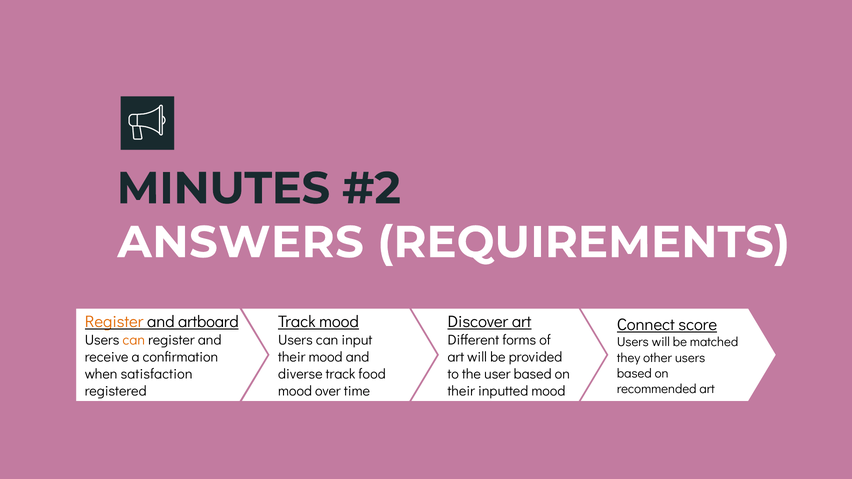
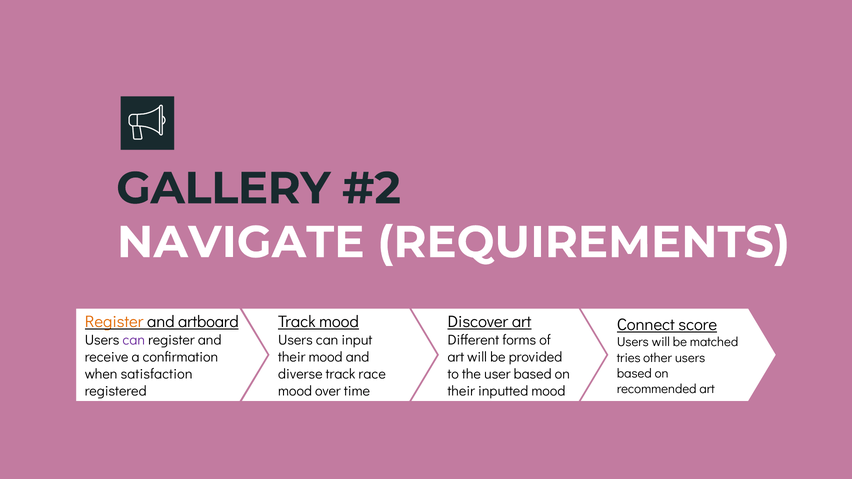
MINUTES: MINUTES -> GALLERY (223, 189)
ANSWERS: ANSWERS -> NAVIGATE (241, 243)
can colour: orange -> purple (134, 340)
they: they -> tries (629, 358)
food: food -> race (372, 374)
